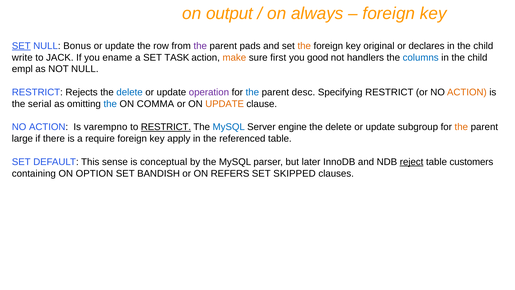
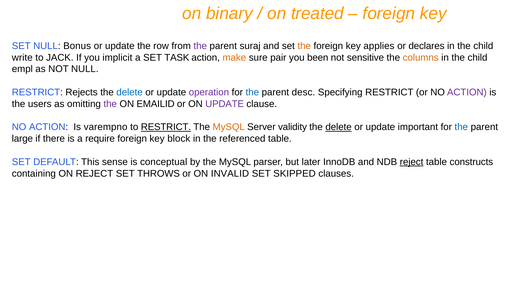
output: output -> binary (229, 13)
always: always -> treated (317, 13)
SET underline: present -> none (21, 46)
pads: pads -> suraj (250, 46)
original: original -> applies (379, 46)
ename: ename -> implicit (117, 57)
first: first -> pair (278, 57)
good: good -> been (318, 57)
handlers: handlers -> sensitive (365, 57)
columns colour: blue -> orange (421, 57)
ACTION colour: orange -> purple (467, 92)
serial: serial -> users (40, 104)
the colour: blue -> purple (110, 104)
COMMA: COMMA -> EMAILID (156, 104)
UPDATE colour: orange -> purple (225, 104)
MySQL colour: blue -> orange (229, 127)
engine: engine -> validity (293, 127)
delete underline: none -> present (339, 127)
subgroup: subgroup -> important (418, 127)
the colour: orange -> blue (461, 127)
apply: apply -> block (179, 139)
customers: customers -> constructs (471, 162)
ON OPTION: OPTION -> REJECT (94, 173)
BANDISH: BANDISH -> THROWS (159, 173)
REFERS: REFERS -> INVALID (230, 173)
